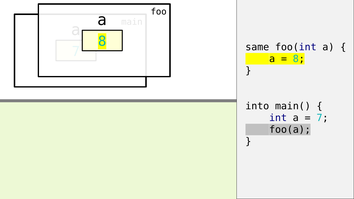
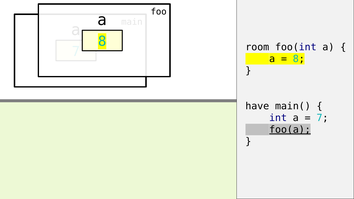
same: same -> room (257, 47)
into: into -> have (257, 106)
foo(a underline: none -> present (290, 130)
